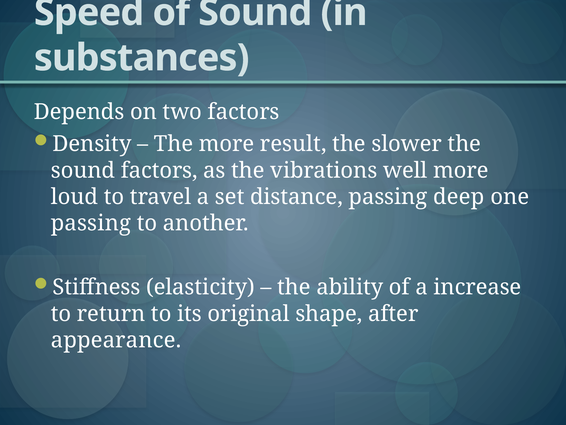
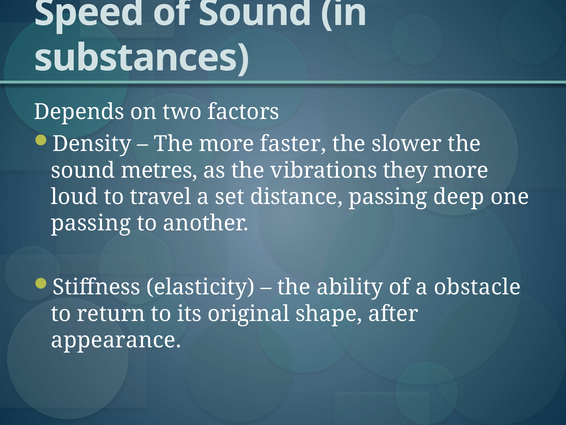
result: result -> faster (293, 144)
sound factors: factors -> metres (159, 170)
well: well -> they (405, 170)
increase: increase -> obstacle (477, 287)
